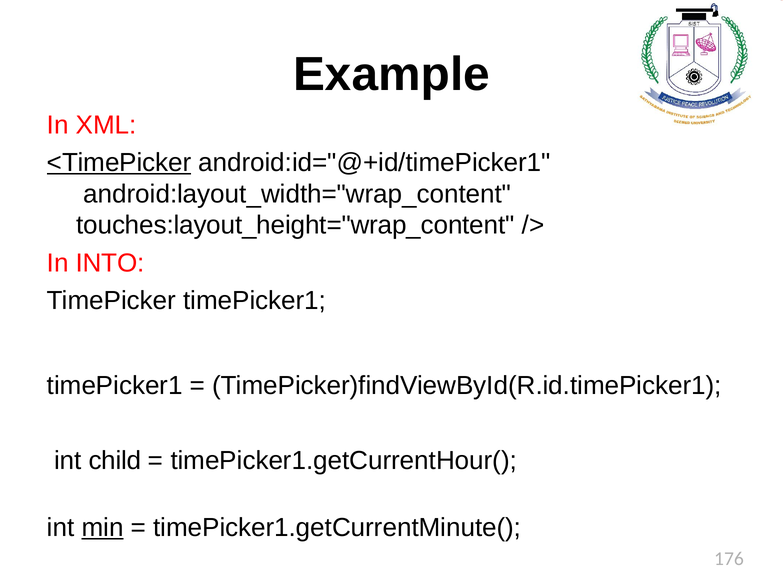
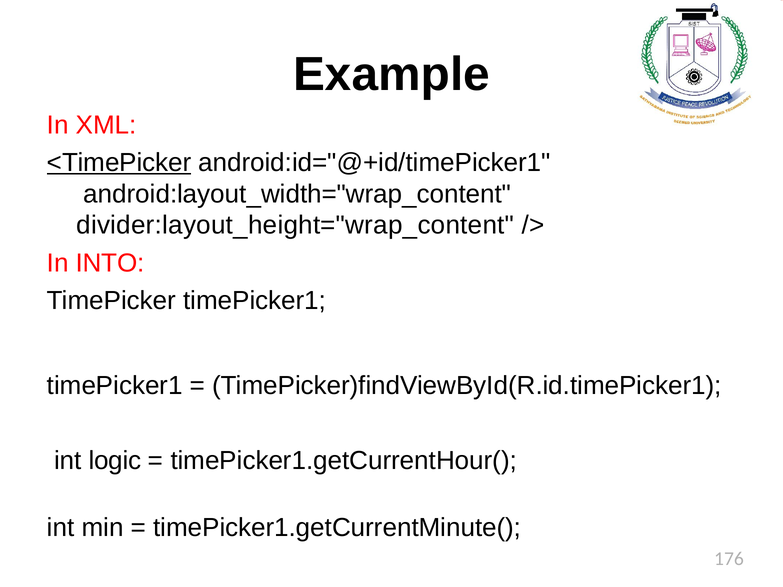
touches:layout_height="wrap_content: touches:layout_height="wrap_content -> divider:layout_height="wrap_content (295, 225)
child: child -> logic (115, 461)
min underline: present -> none (103, 528)
